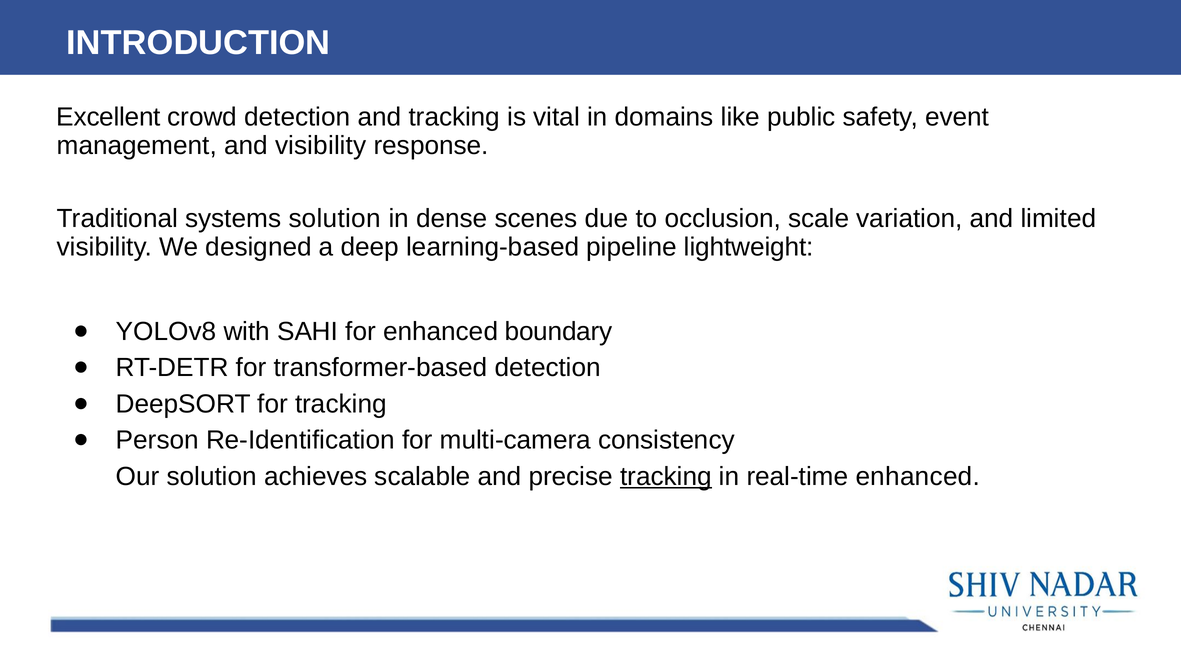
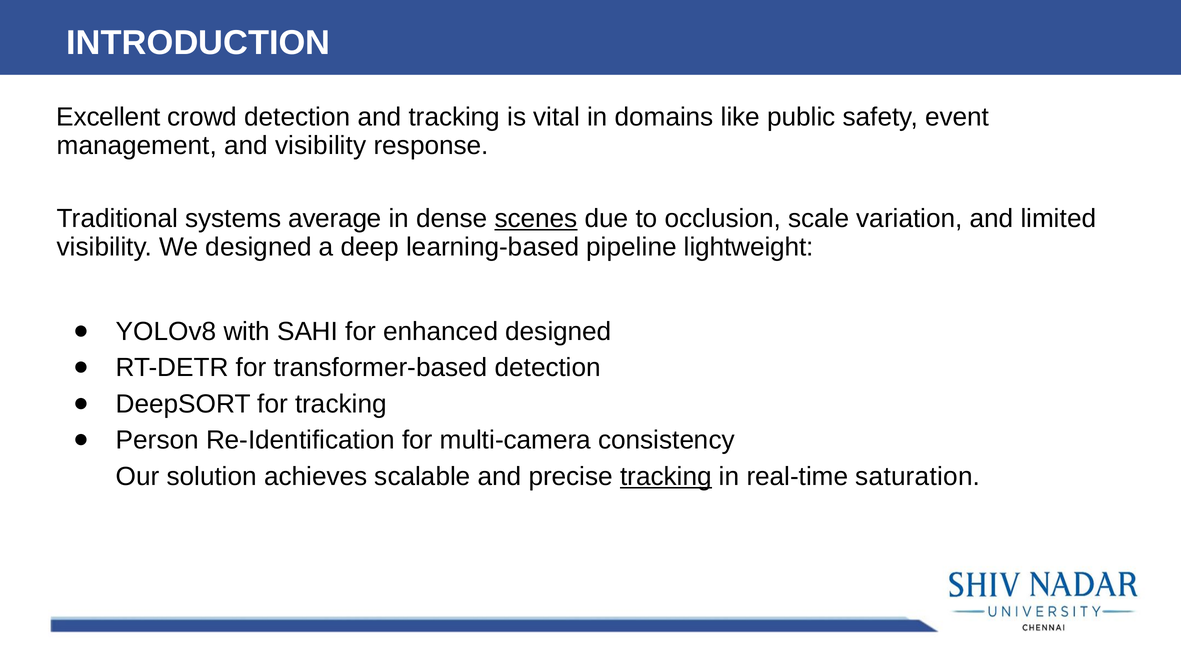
systems solution: solution -> average (335, 218)
scenes underline: none -> present (536, 218)
enhanced boundary: boundary -> designed (558, 331)
real-time enhanced: enhanced -> saturation (918, 476)
